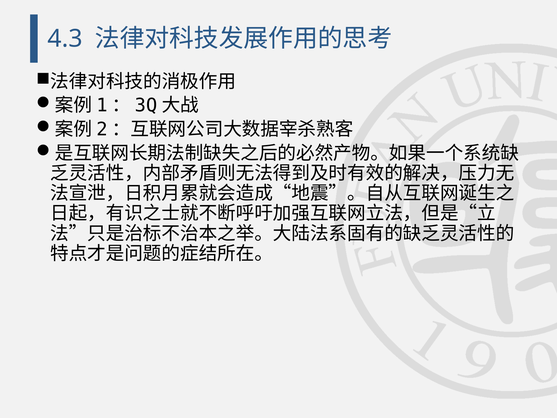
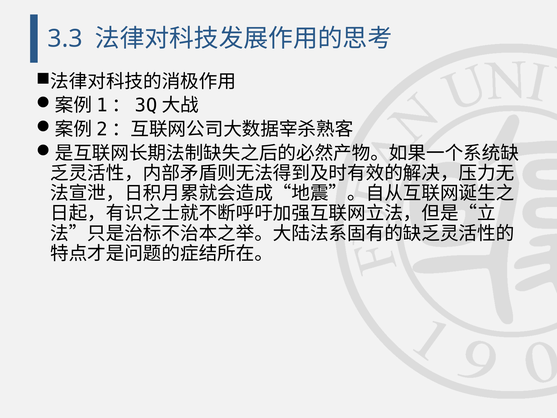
4.3: 4.3 -> 3.3 (65, 39)
